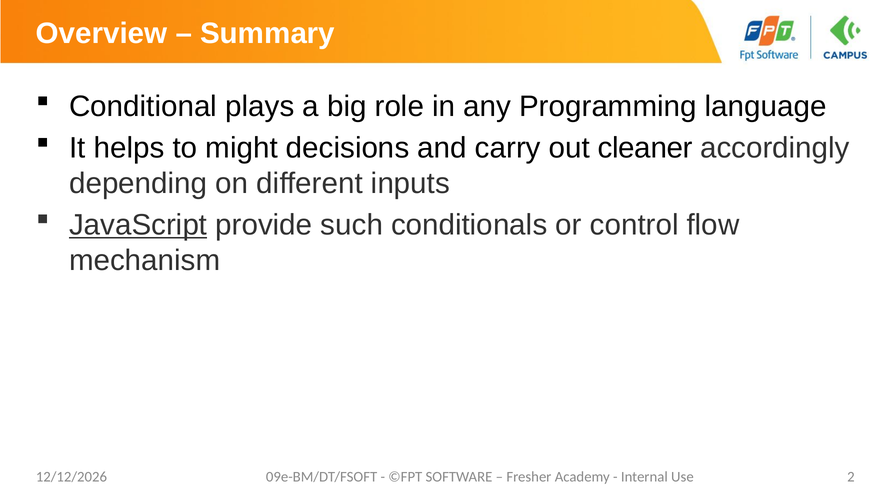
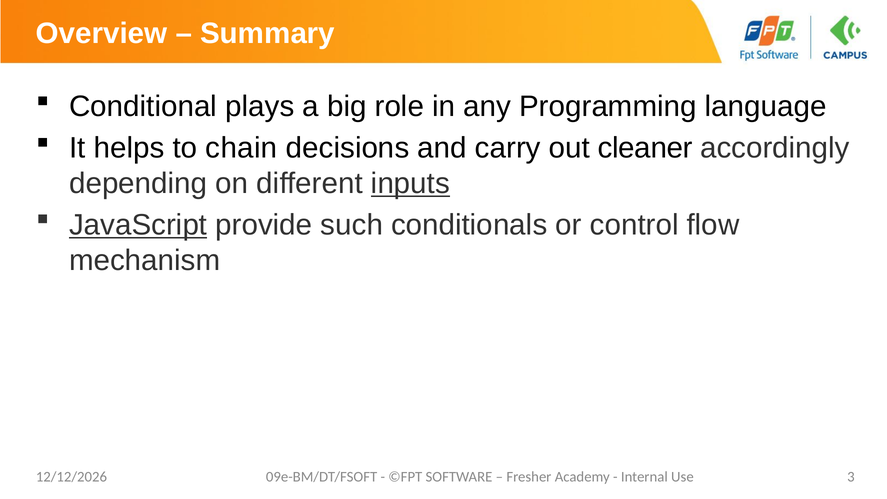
might: might -> chain (241, 148)
inputs underline: none -> present (410, 184)
2: 2 -> 3 (851, 477)
